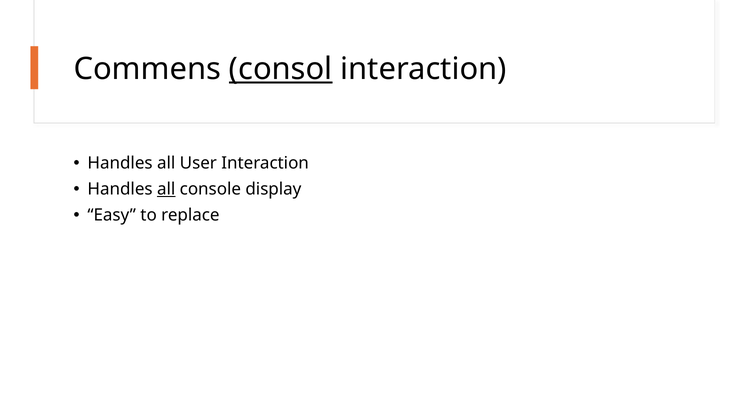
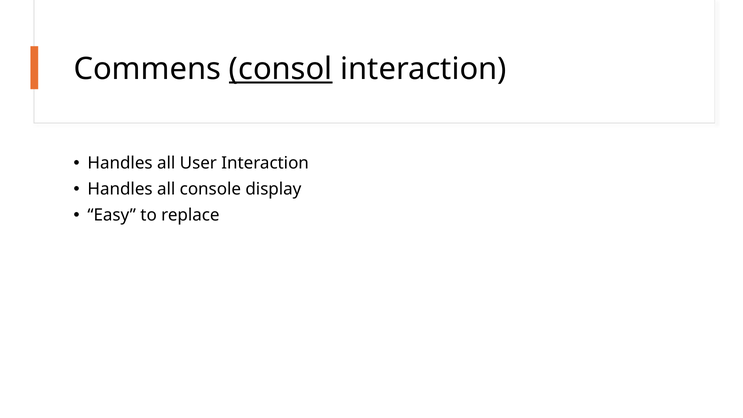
all underline: present -> none (166, 189)
